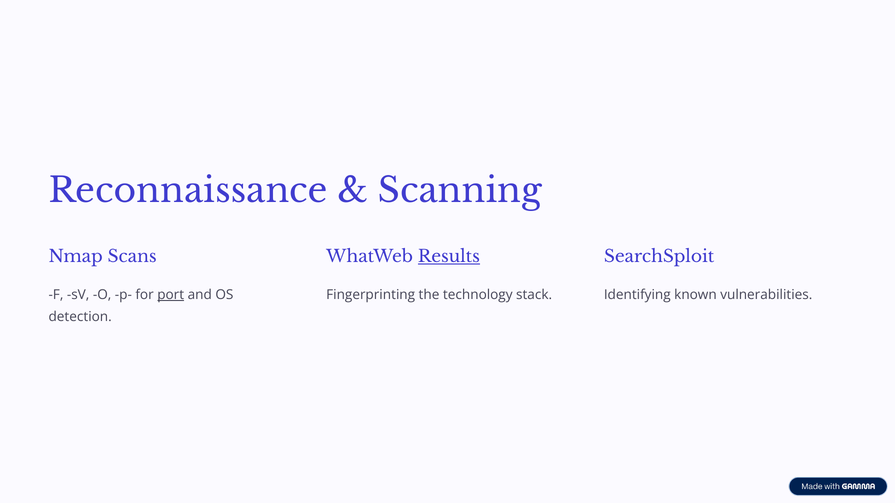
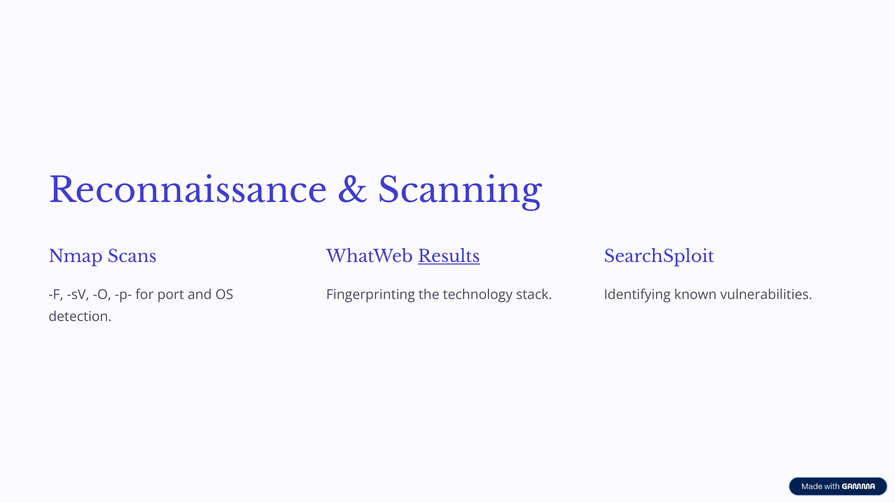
port underline: present -> none (171, 295)
